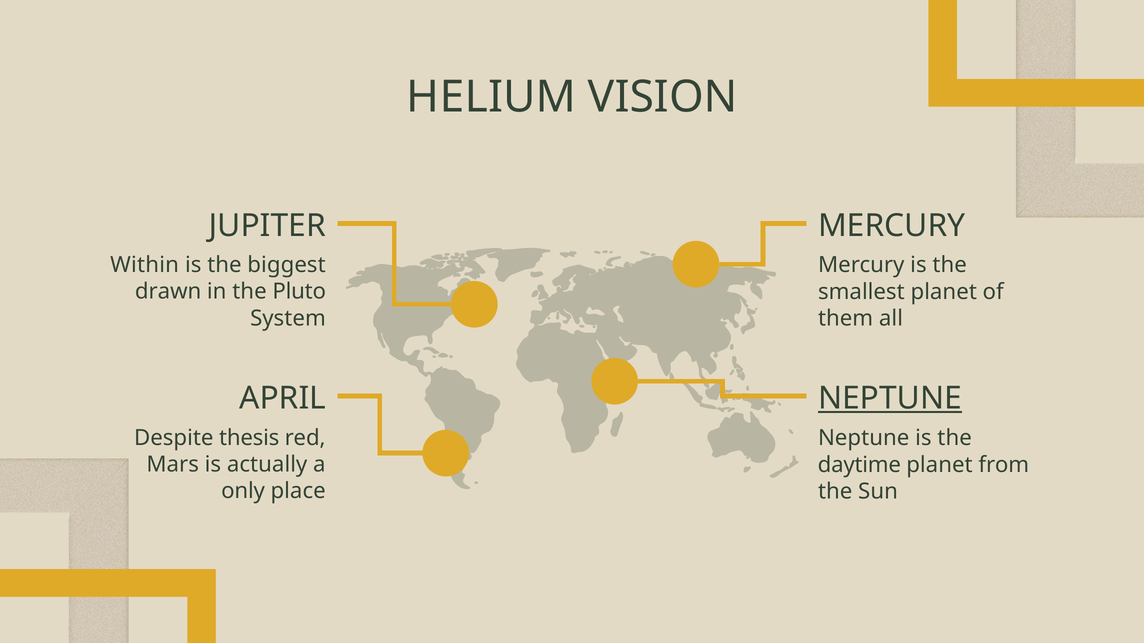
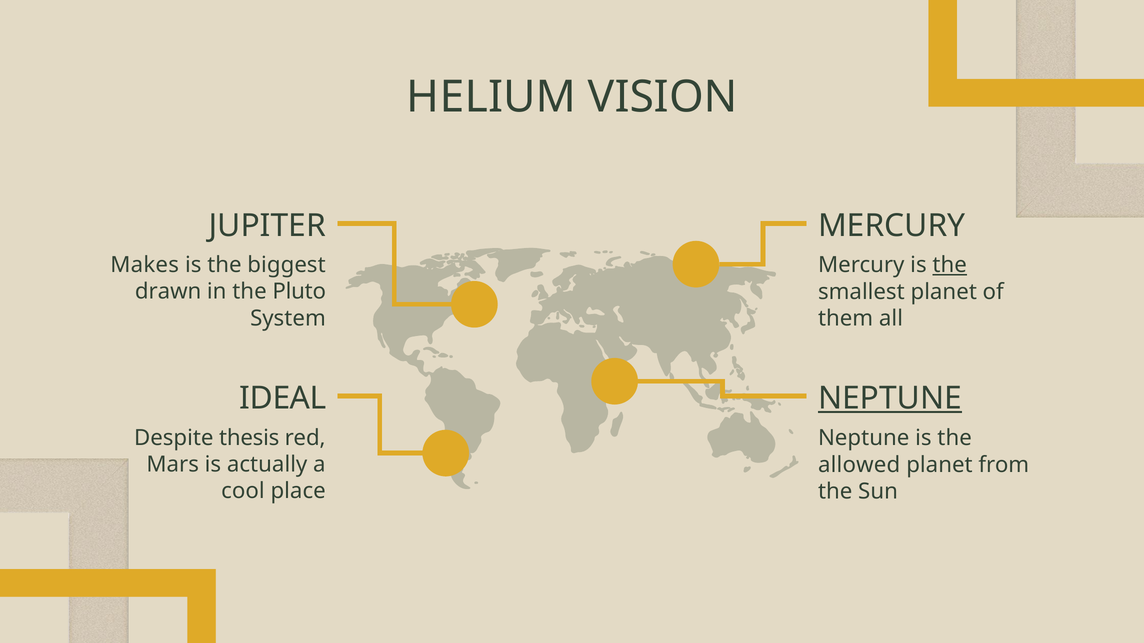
Within: Within -> Makes (145, 265)
the underline: none -> present (950, 265)
APRIL: APRIL -> IDEAL (283, 399)
daytime: daytime -> allowed (859, 465)
only: only -> cool (243, 492)
